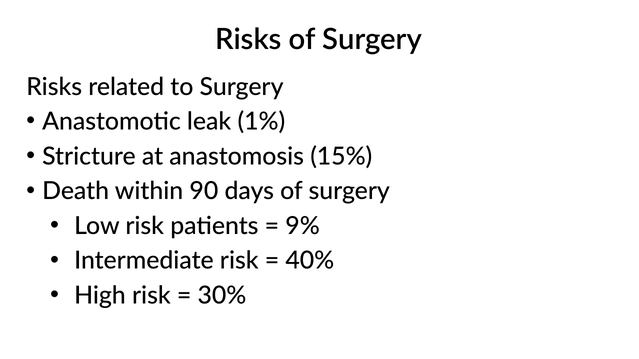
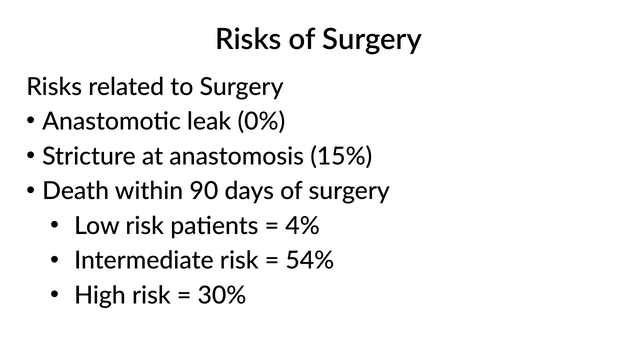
1%: 1% -> 0% (261, 122)
9%: 9% -> 4% (303, 226)
40%: 40% -> 54% (310, 261)
